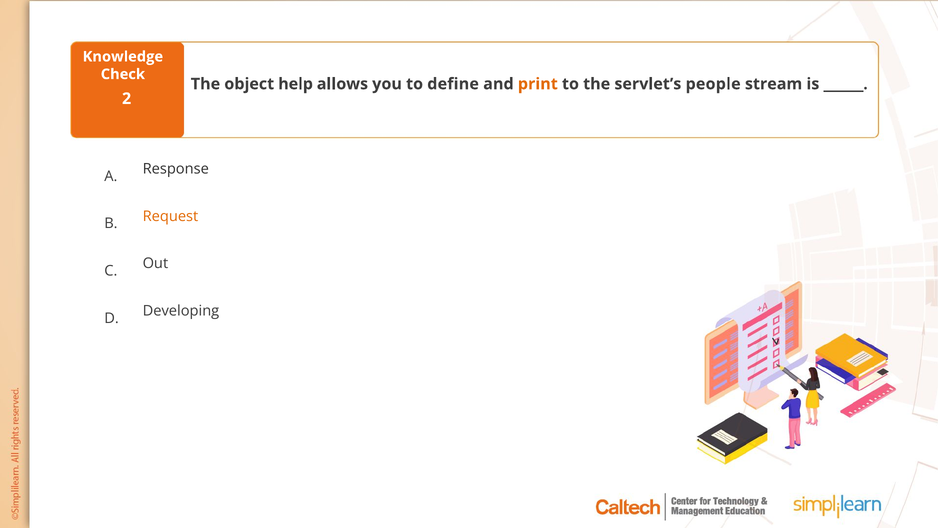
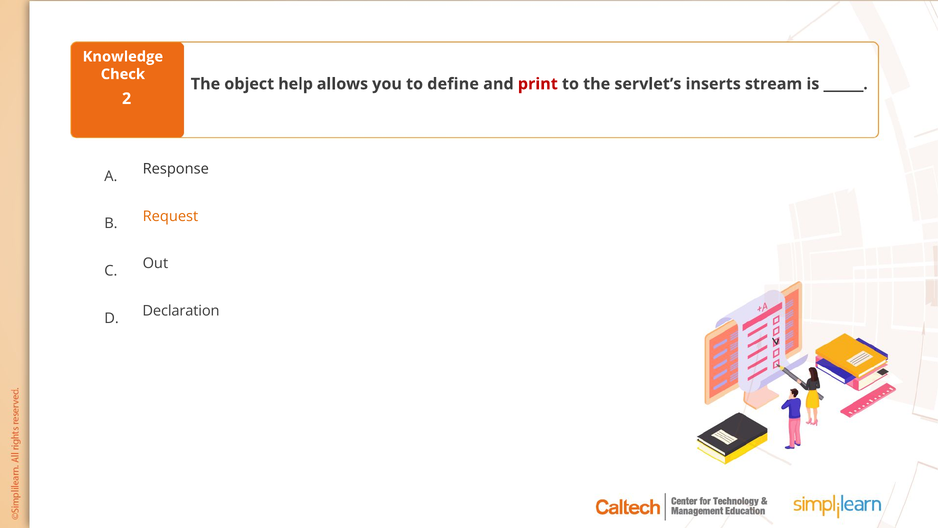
print colour: orange -> red (538, 84)
people: people -> inserts (713, 84)
Developing: Developing -> Declaration (181, 311)
